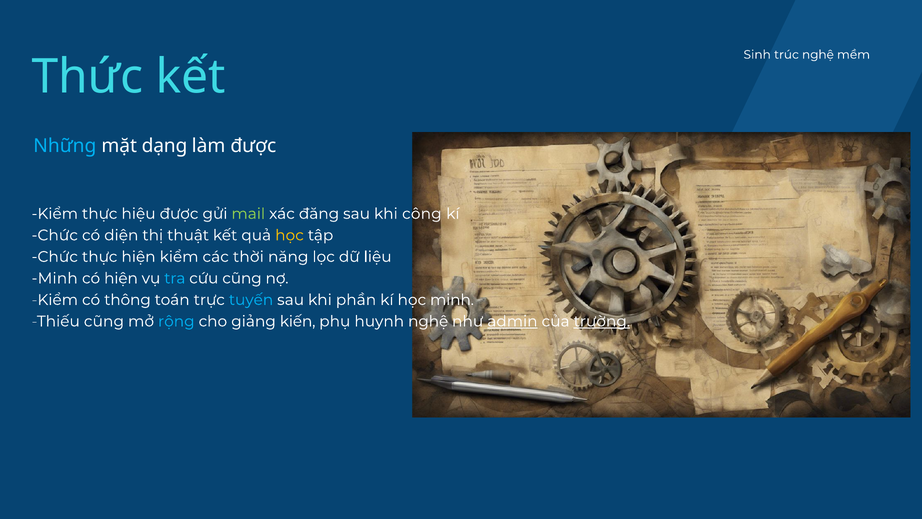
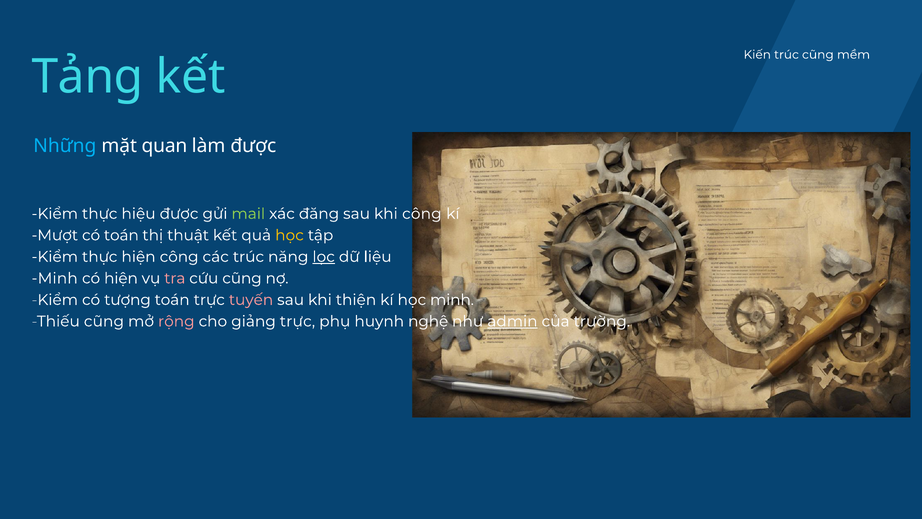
Sinh: Sinh -> Kiến (757, 55)
trúc nghệ: nghệ -> cũng (818, 55)
Thức: Thức -> Tảng (87, 77)
dạng: dạng -> quan (164, 146)
Chức: Chức -> Mượt (55, 235)
có diện: diện -> toán (121, 235)
Chức: Chức -> Kiểm (55, 257)
hiện kiểm: kiểm -> công (179, 257)
các thời: thời -> trúc (248, 257)
lọc underline: none -> present (324, 257)
tra colour: light blue -> pink (175, 278)
thông: thông -> tượng (128, 300)
tuyến colour: light blue -> pink (251, 300)
phần: phần -> thiện (356, 300)
rộng colour: light blue -> pink (176, 321)
giảng kiến: kiến -> trực (297, 321)
trường underline: present -> none (602, 321)
